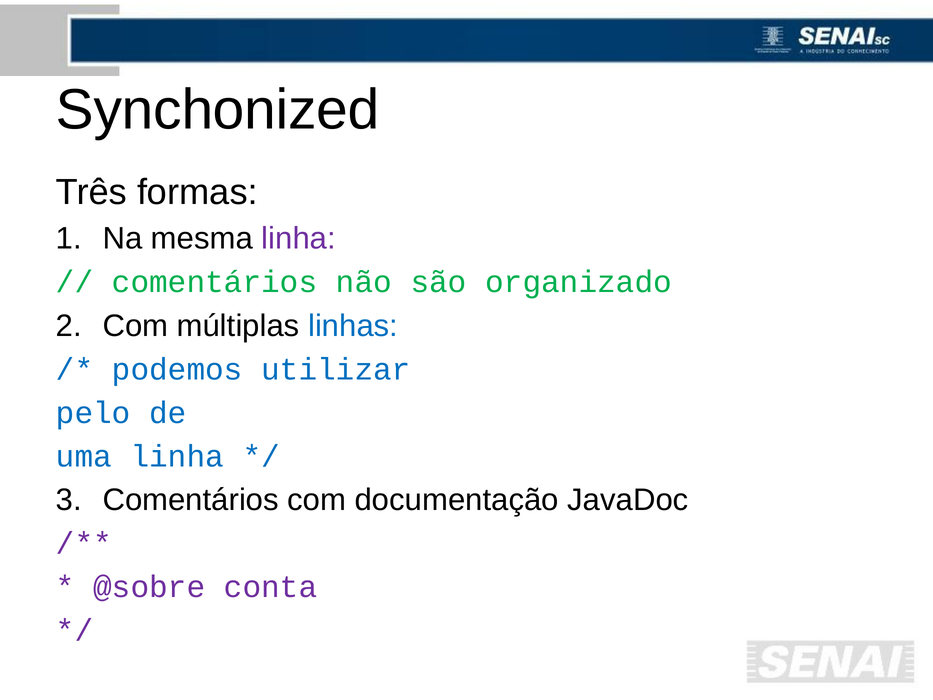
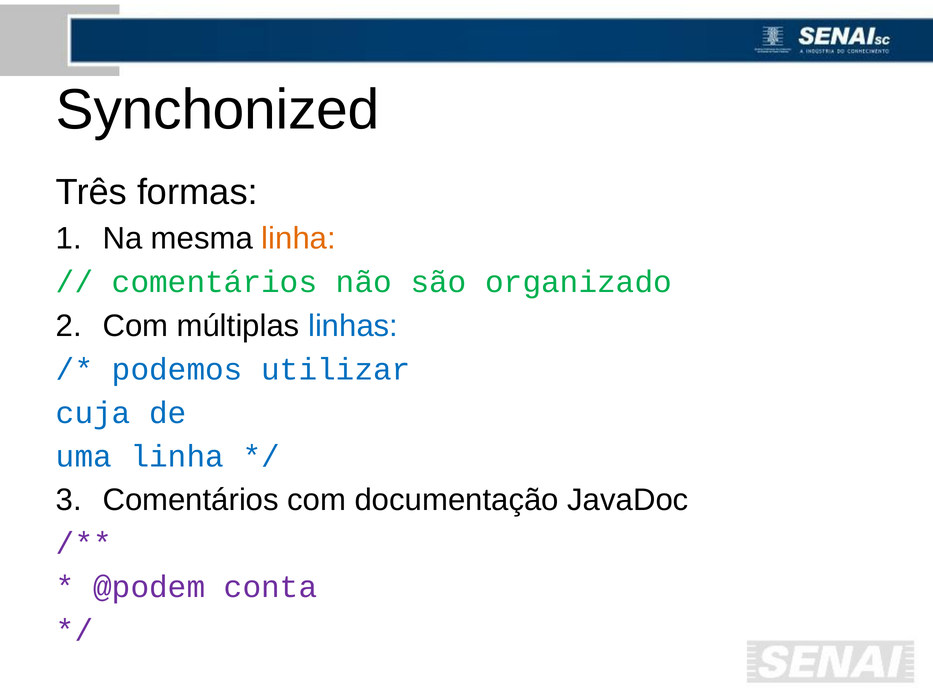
linha colour: purple -> orange (299, 239)
pelo: pelo -> cuja (93, 413)
@sobre: @sobre -> @podem (149, 587)
